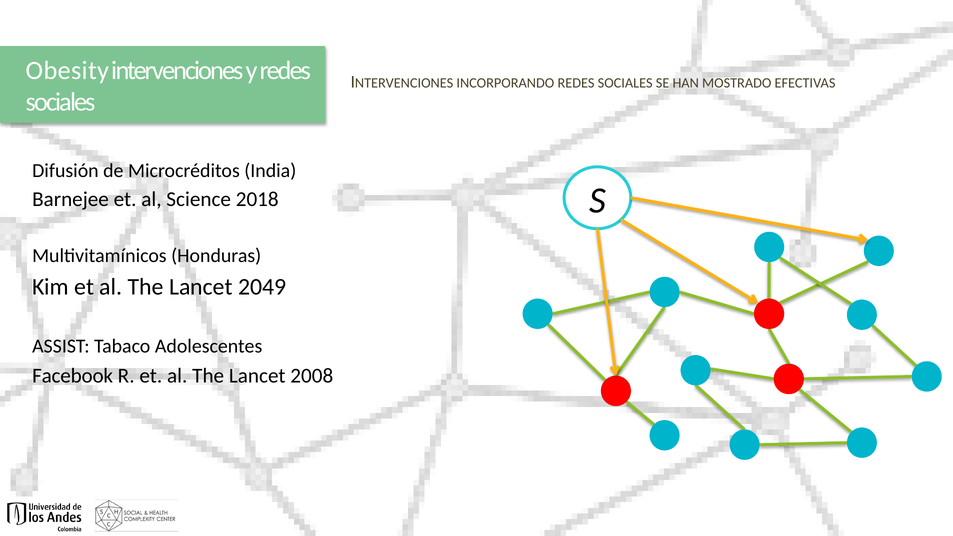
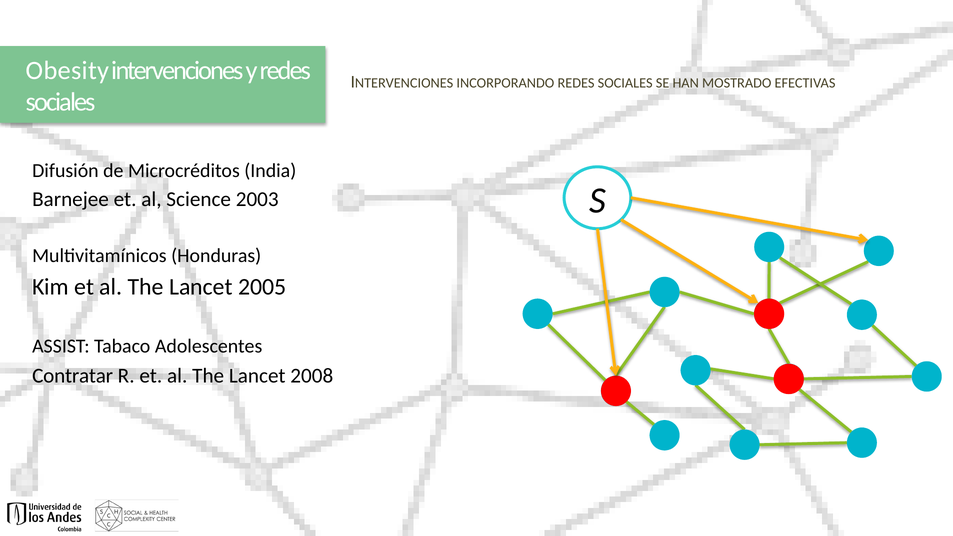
2018: 2018 -> 2003 (257, 199)
2049: 2049 -> 2005 (262, 287)
Facebook: Facebook -> Contratar (73, 376)
